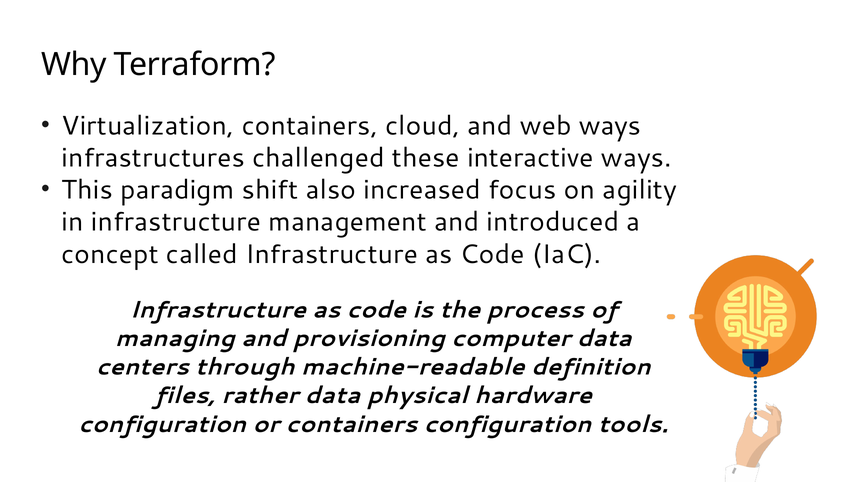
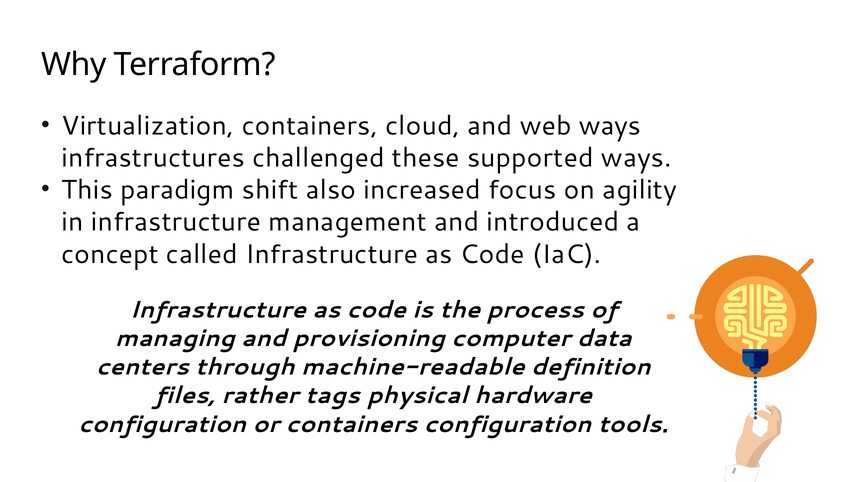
interactive: interactive -> supported (530, 158)
rather data: data -> tags (333, 396)
